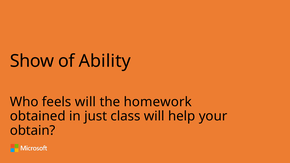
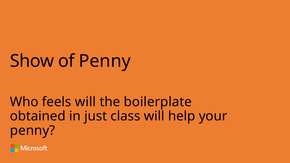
of Ability: Ability -> Penny (105, 61)
homework: homework -> boilerplate (158, 102)
obtain: obtain -> penny (33, 131)
